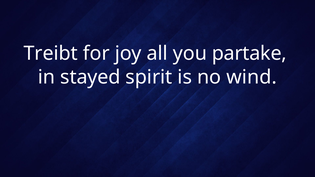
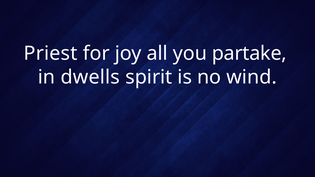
Treibt: Treibt -> Priest (51, 54)
stayed: stayed -> dwells (90, 77)
